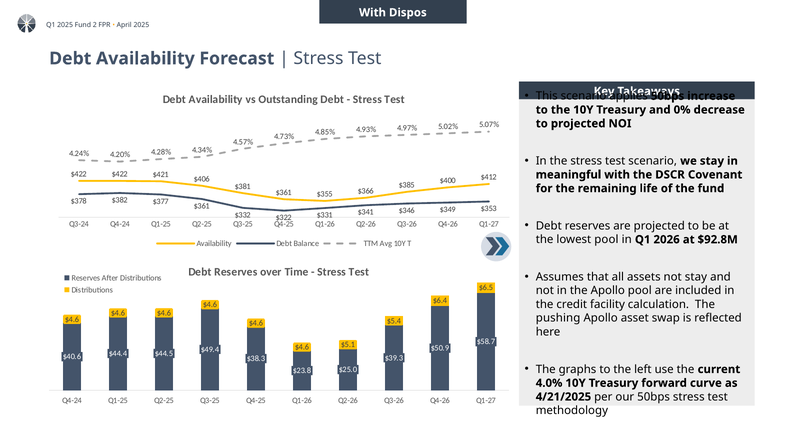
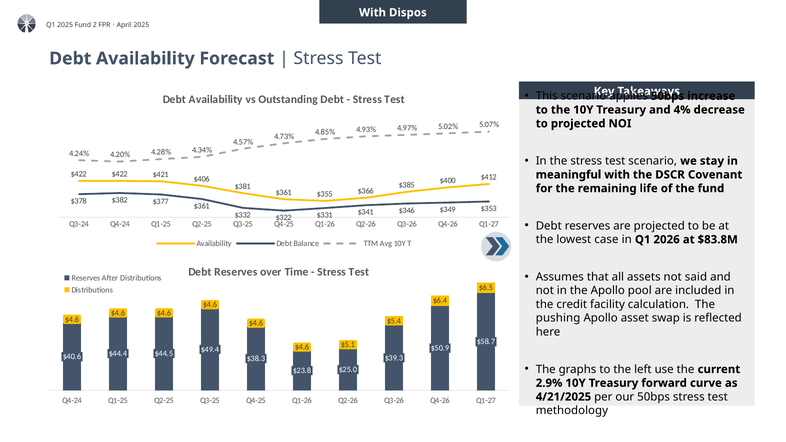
0%: 0% -> 4% (682, 110)
lowest pool: pool -> case (606, 240)
$92.8M: $92.8M -> $83.8M (718, 240)
not stay: stay -> said (696, 277)
4.0%: 4.0% -> 2.9% (549, 383)
